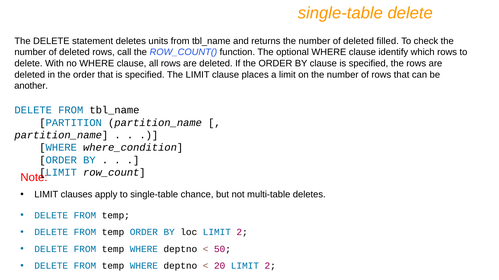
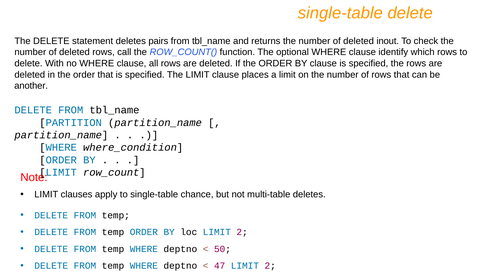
units: units -> pairs (158, 41)
filled: filled -> inout (388, 41)
20: 20 -> 47 (220, 266)
